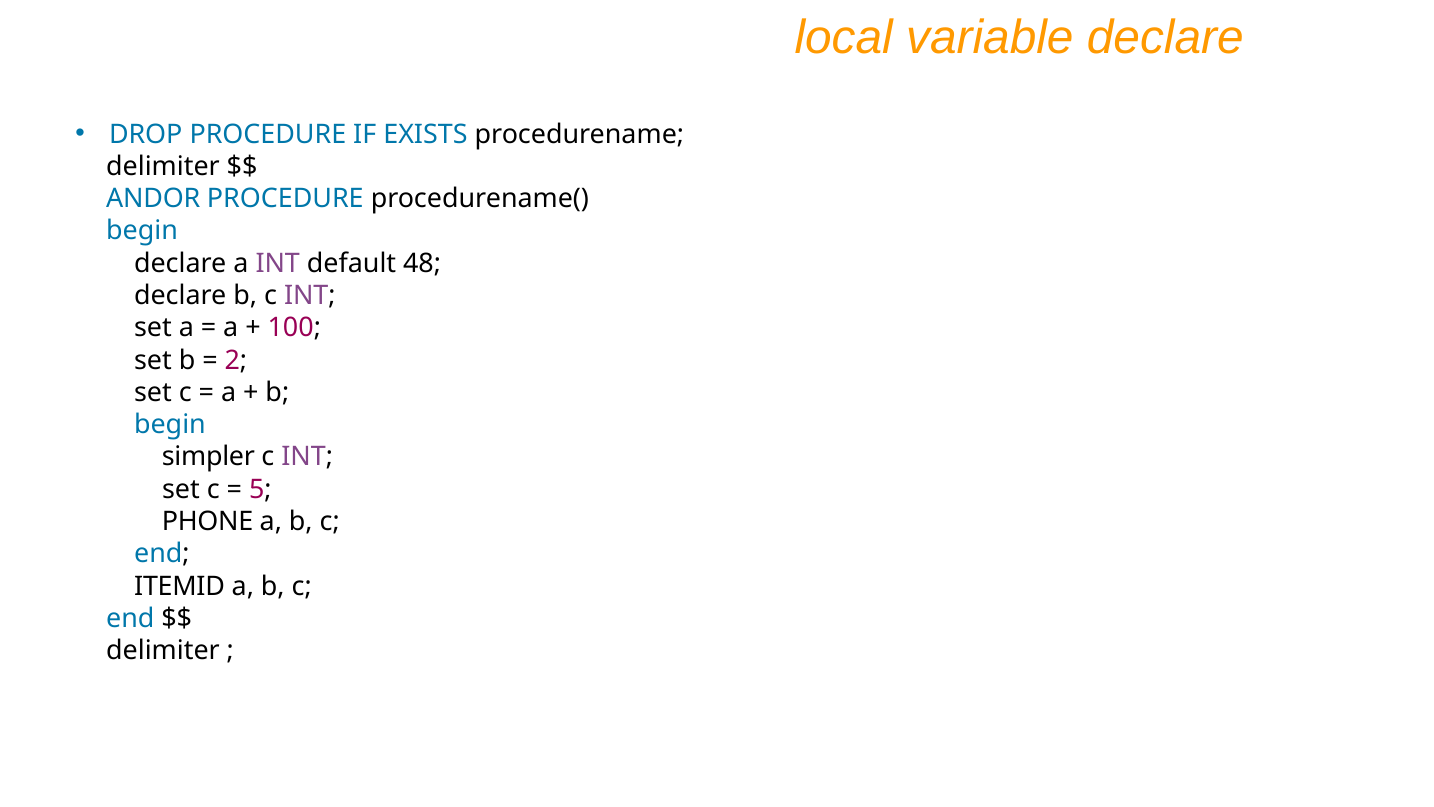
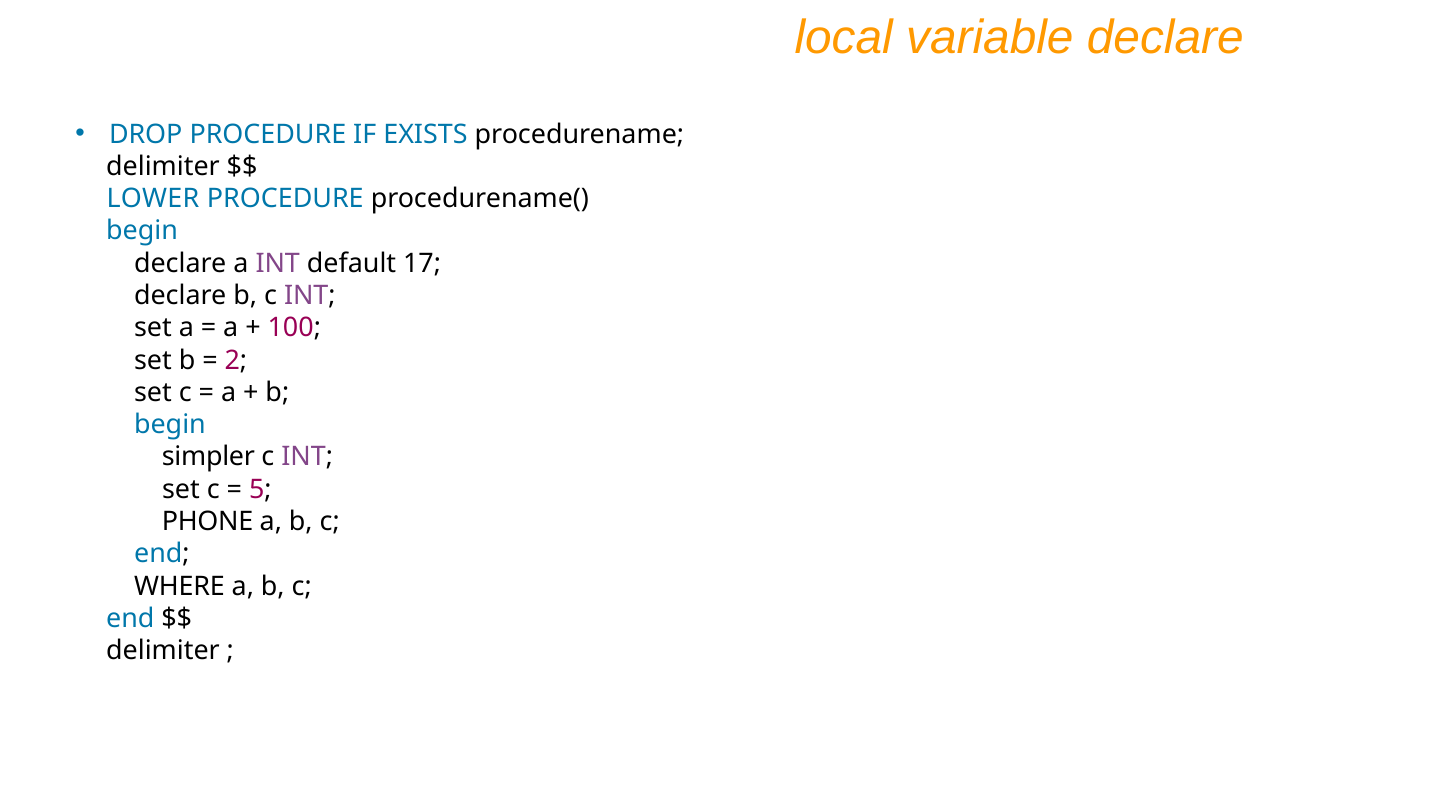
ANDOR: ANDOR -> LOWER (153, 199)
48: 48 -> 17 (422, 263)
ITEMID: ITEMID -> WHERE (180, 586)
